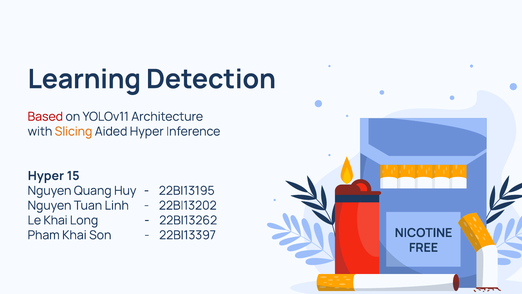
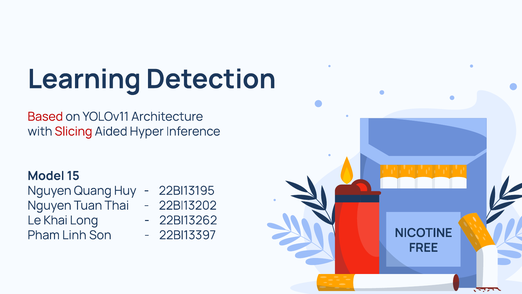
Slicing colour: orange -> red (73, 131)
Hyper: Hyper -> Model (46, 176)
Linh: Linh -> Thai (117, 205)
Pham Khai: Khai -> Linh (74, 235)
